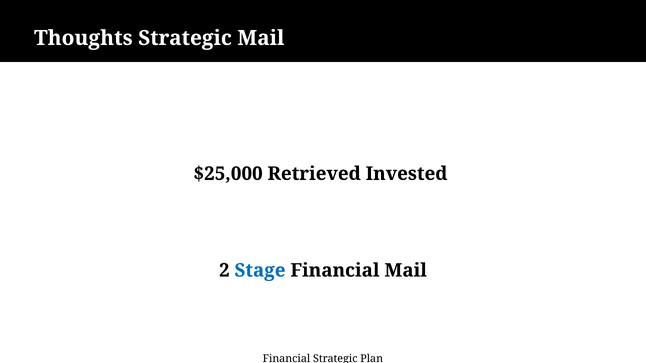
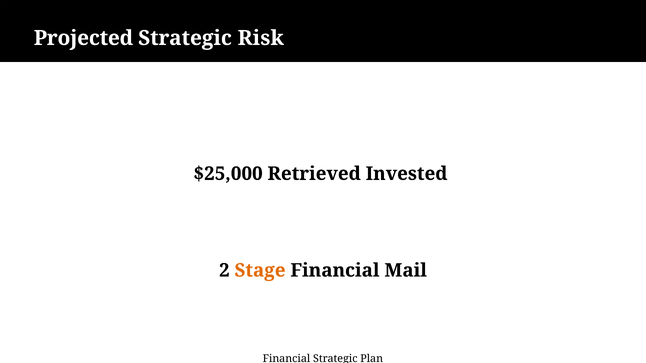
Thoughts: Thoughts -> Projected (83, 38)
Strategic Mail: Mail -> Risk (261, 38)
Stage colour: blue -> orange (260, 271)
